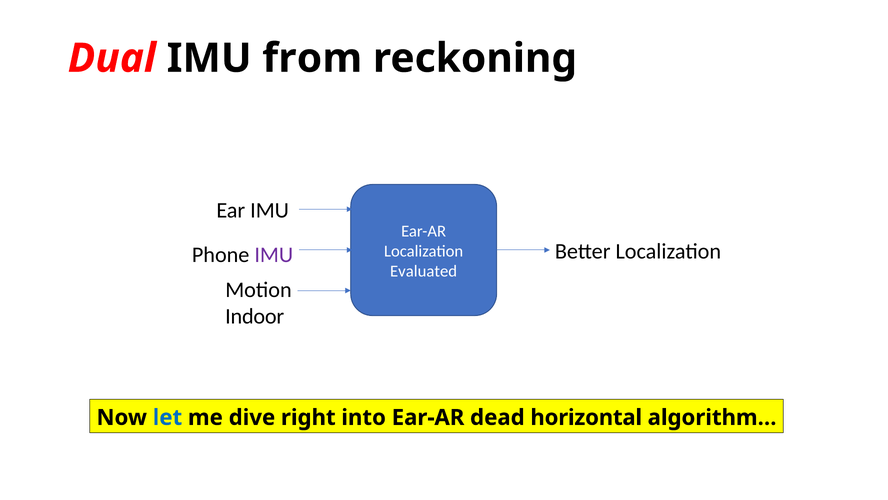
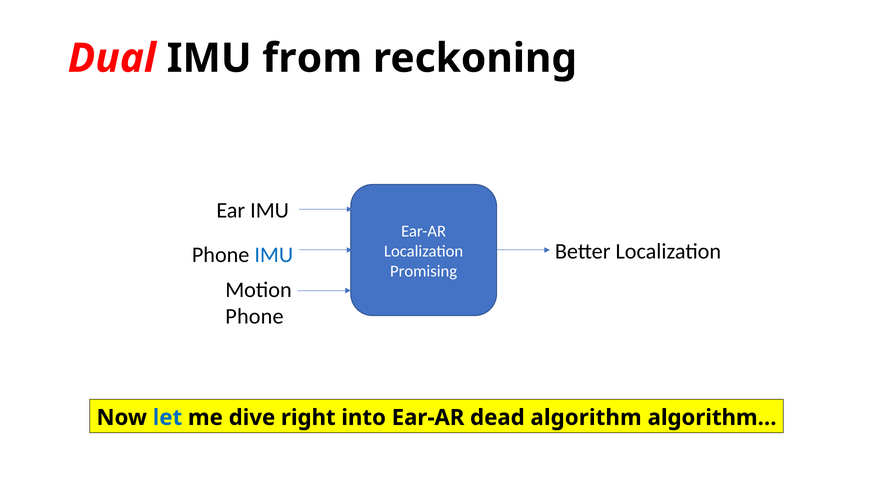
IMU colour: purple -> blue (274, 255)
Evaluated: Evaluated -> Promising (424, 271)
Indoor: Indoor -> Phone (254, 316)
horizontal: horizontal -> algorithm (586, 417)
